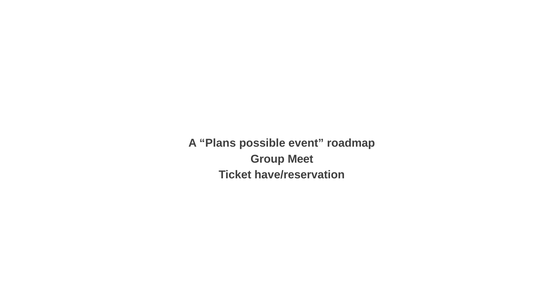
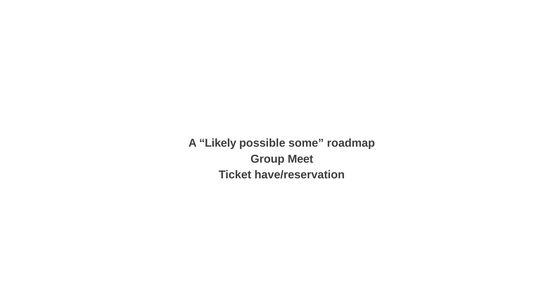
Plans: Plans -> Likely (218, 143)
event: event -> some (306, 143)
